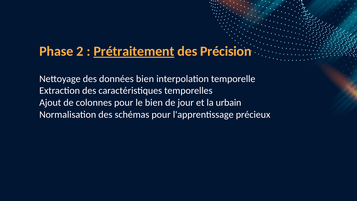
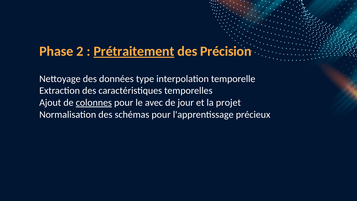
données bien: bien -> type (145, 79)
colonnes underline: none -> present (94, 103)
le bien: bien -> avec (154, 103)
urbain: urbain -> projet (228, 103)
